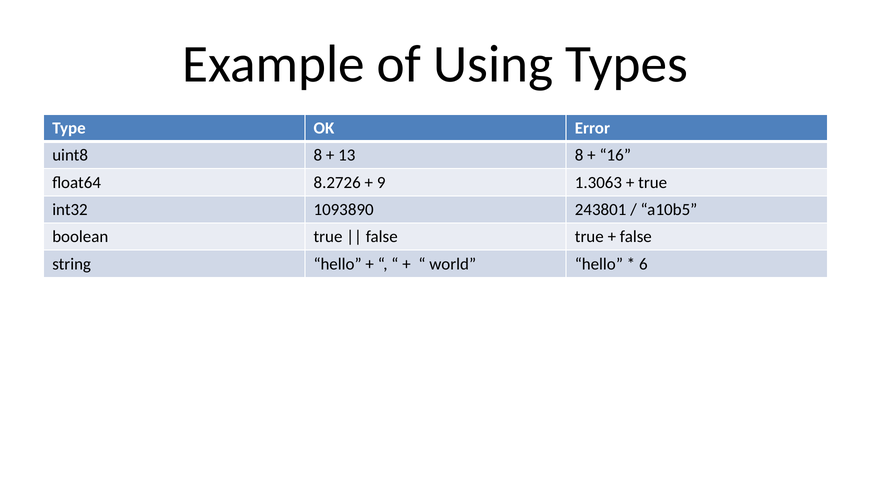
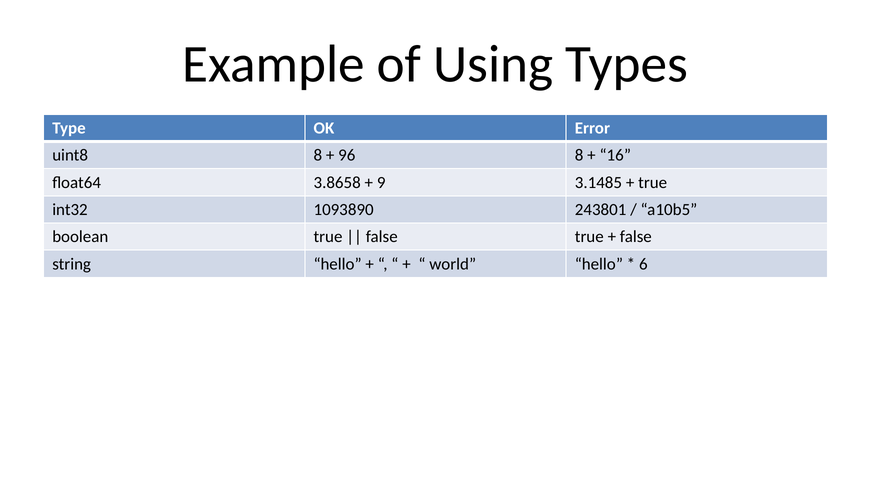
13: 13 -> 96 (347, 155)
8.2726: 8.2726 -> 3.8658 (337, 182)
1.3063: 1.3063 -> 3.1485 (598, 182)
